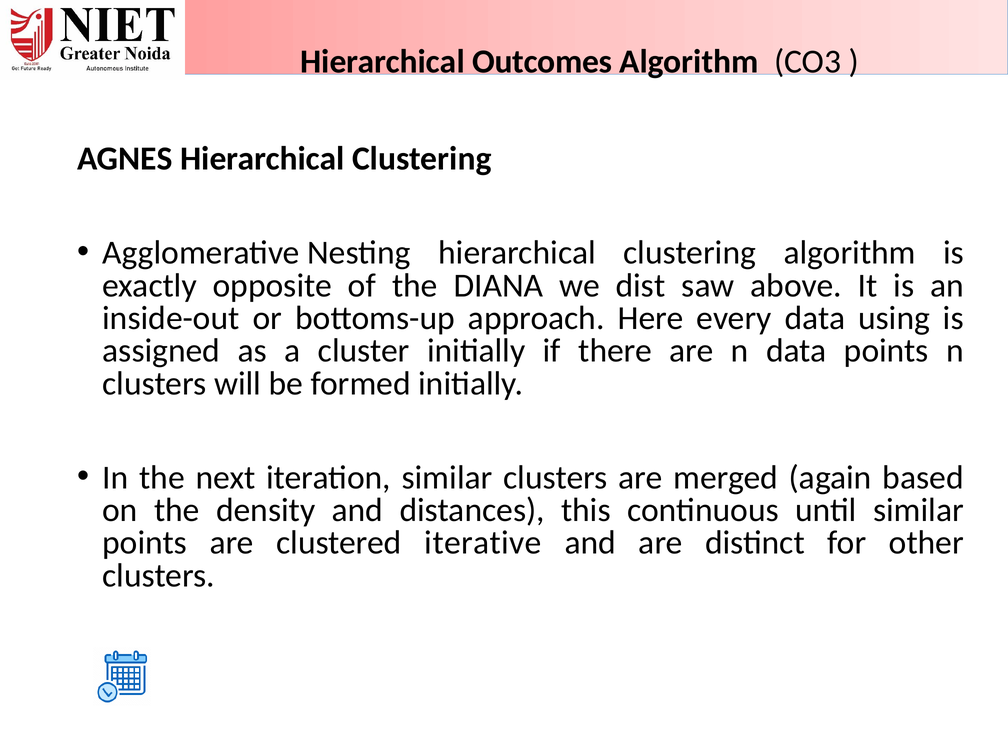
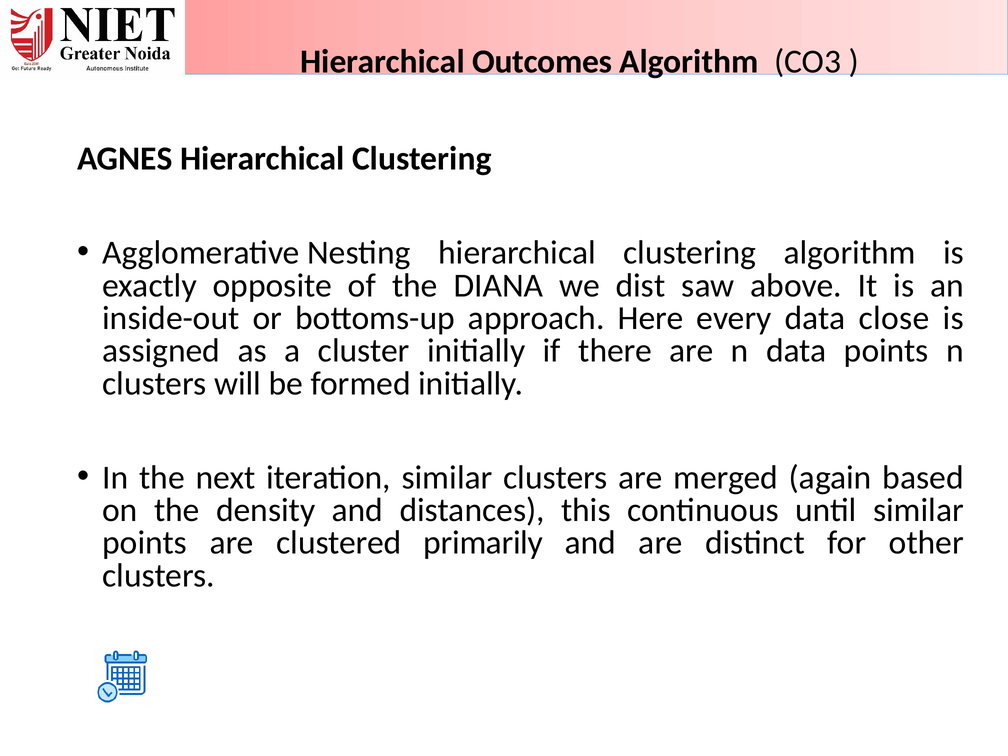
using: using -> close (894, 318)
iterative: iterative -> primarily (483, 543)
